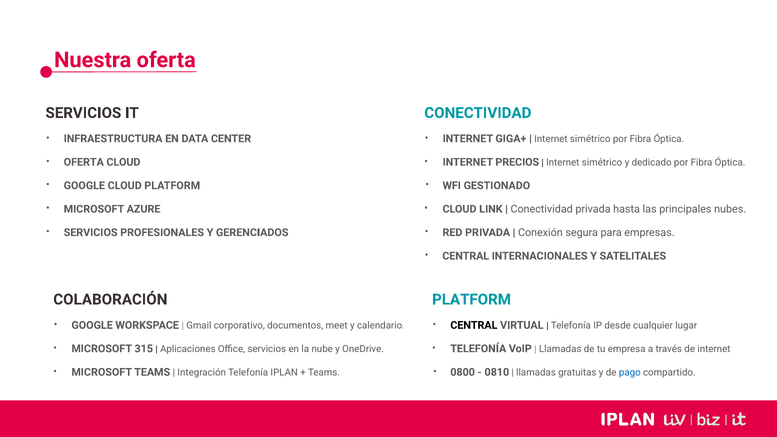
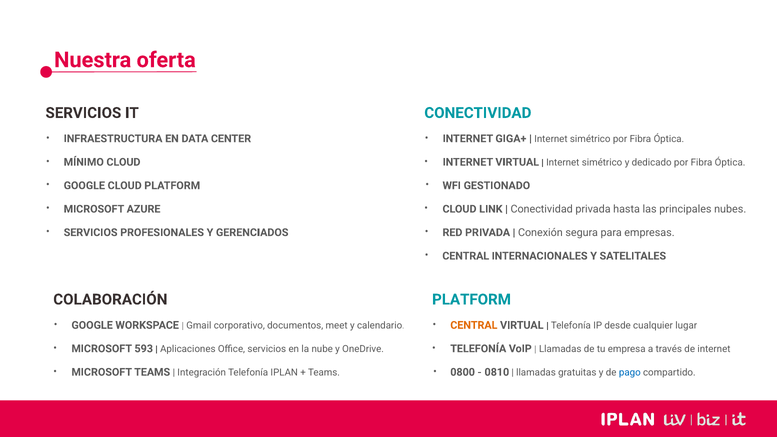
OFERTA: OFERTA -> MÍNIMO (84, 162)
INTERNET PRECIOS: PRECIOS -> VIRTUAL (517, 162)
CENTRAL colour: black -> orange (474, 325)
315: 315 -> 593 (144, 349)
